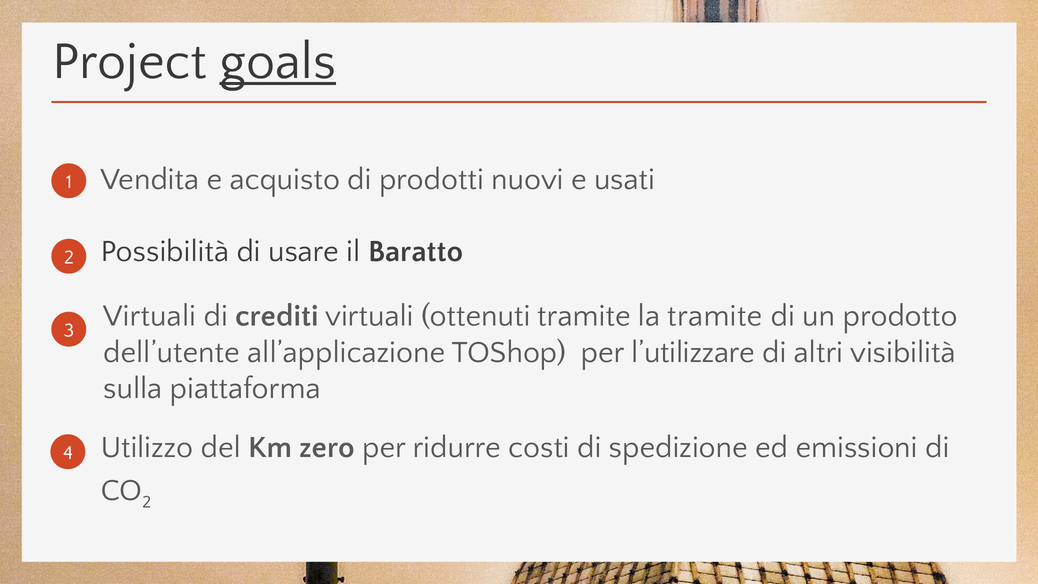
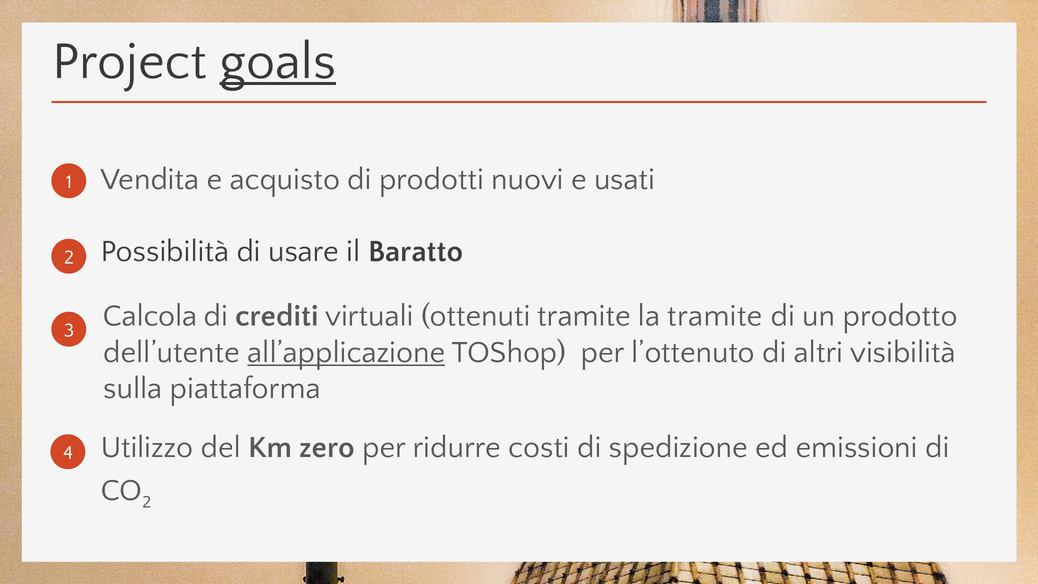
Virtuali: Virtuali -> Calcola (150, 316)
all’applicazione underline: none -> present (346, 352)
l’utilizzare: l’utilizzare -> l’ottenuto (693, 352)
